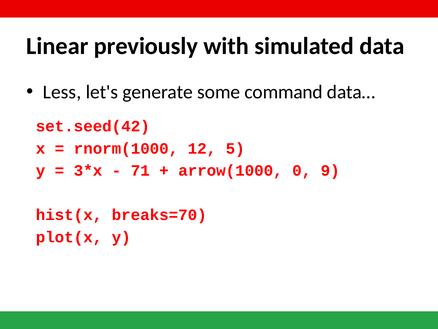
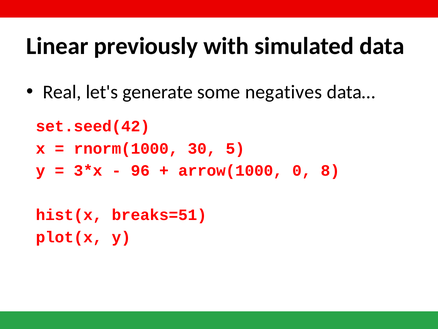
Less: Less -> Real (62, 92)
command: command -> negatives (284, 92)
12: 12 -> 30 (202, 148)
71: 71 -> 96 (140, 170)
9: 9 -> 8 (330, 170)
breaks=70: breaks=70 -> breaks=51 (159, 215)
